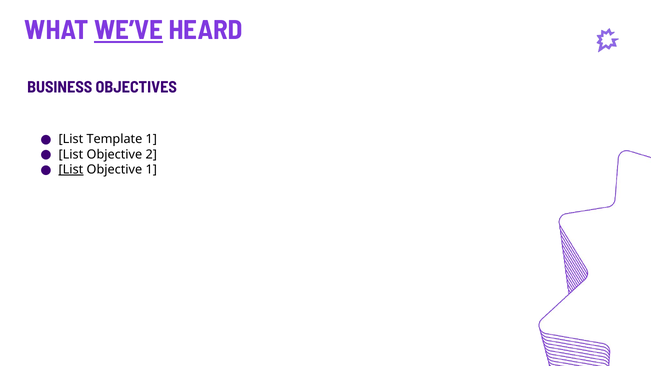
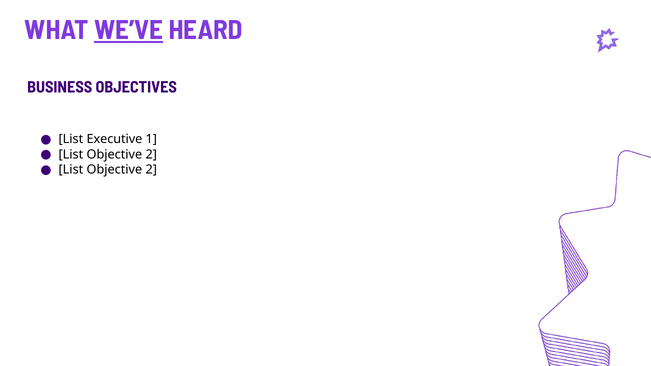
Template: Template -> Executive (114, 139)
List underline: present -> none (71, 170)
1: 1 -> 2 (151, 170)
